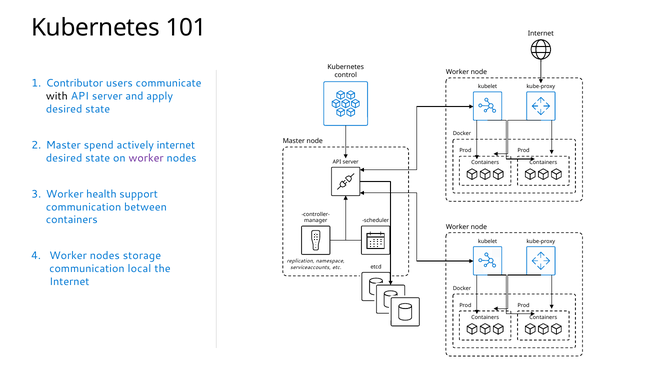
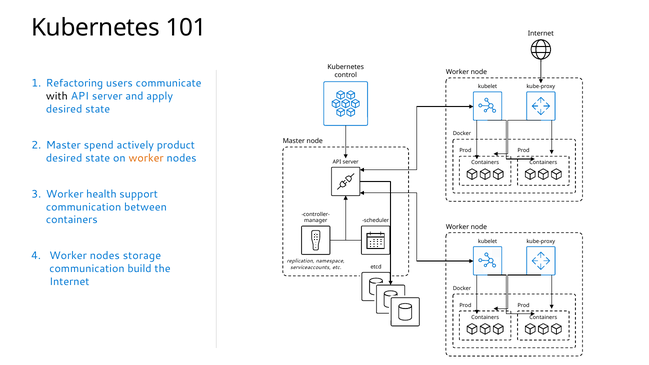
Contributor: Contributor -> Refactoring (74, 83)
actively internet: internet -> product (176, 145)
worker colour: purple -> orange (146, 158)
local: local -> build (140, 269)
